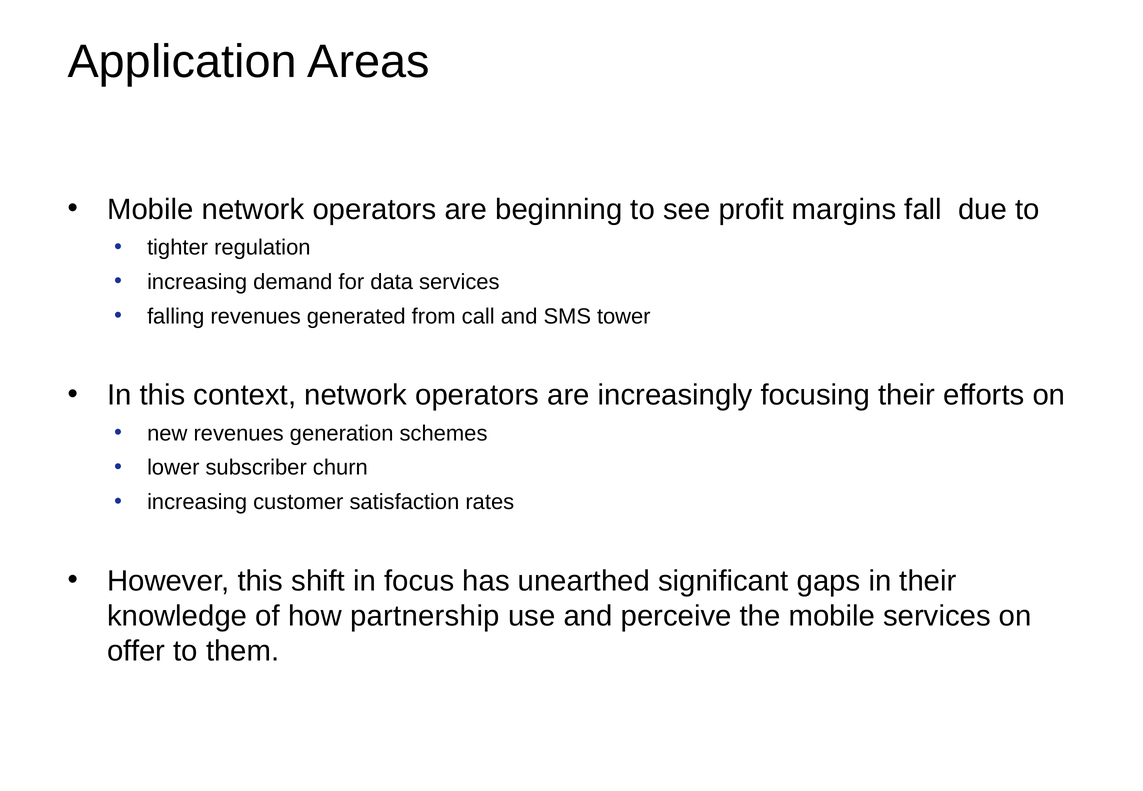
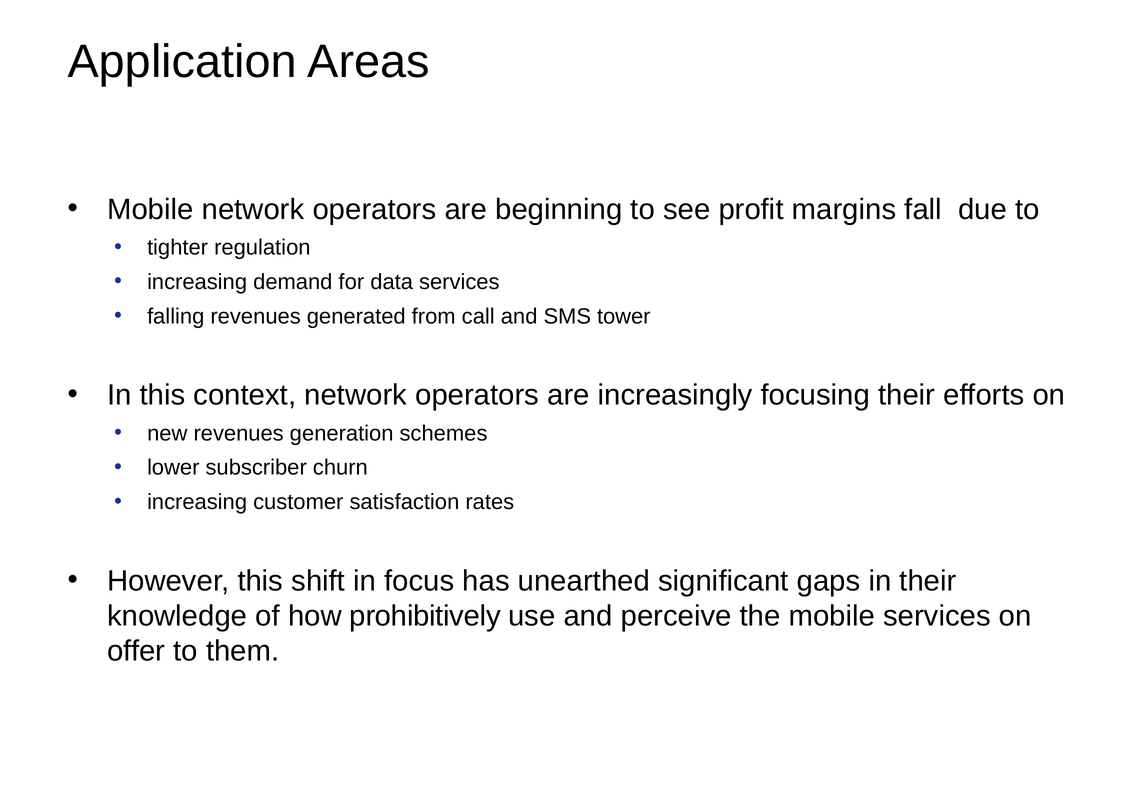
partnership: partnership -> prohibitively (425, 616)
